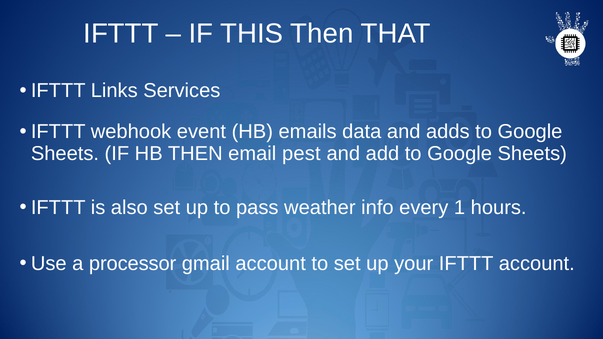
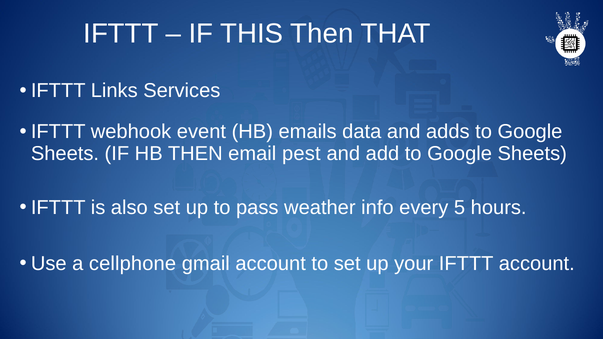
1: 1 -> 5 (460, 208)
processor: processor -> cellphone (133, 264)
